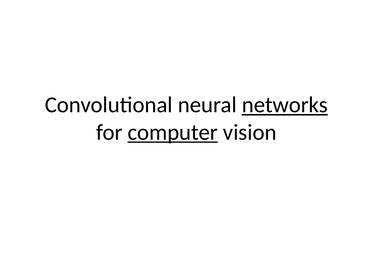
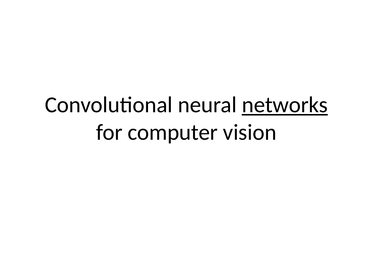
computer underline: present -> none (173, 132)
